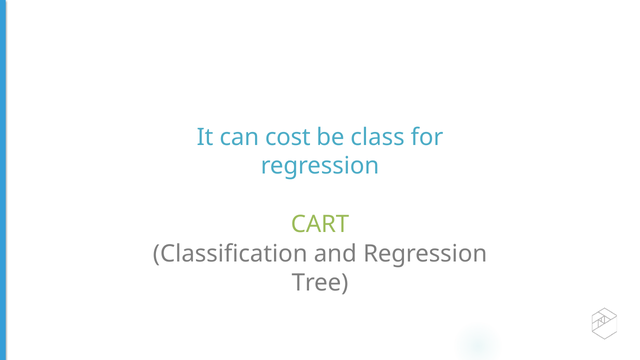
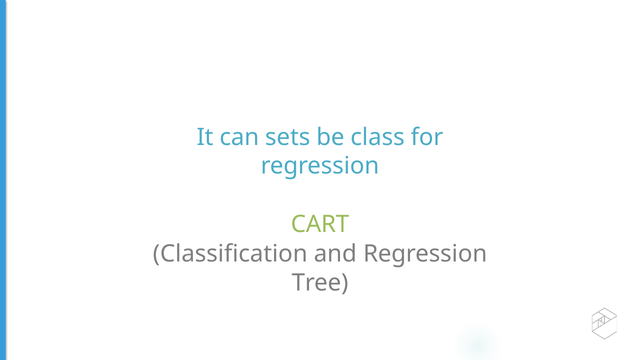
cost: cost -> sets (288, 137)
